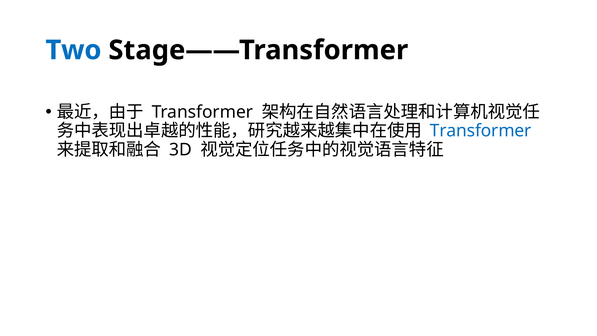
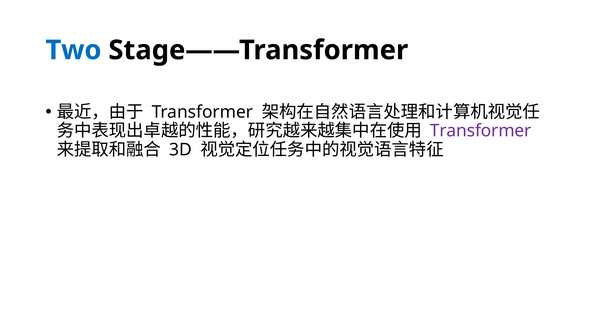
Transformer colour: blue -> purple (481, 131)
